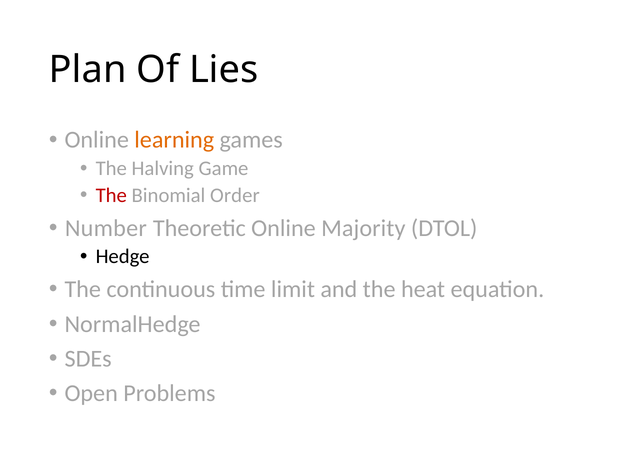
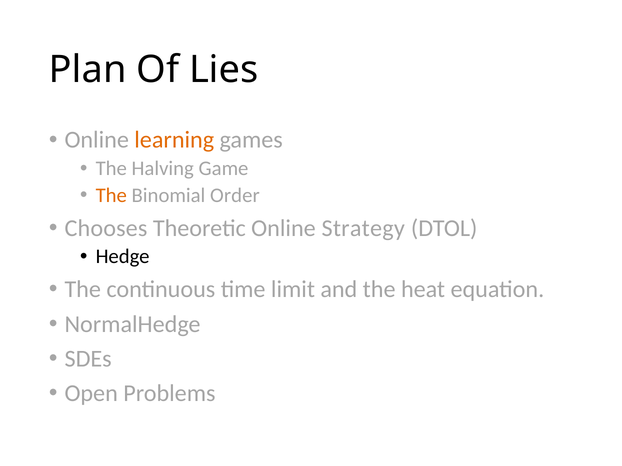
The colour: red -> orange (111, 195)
Number: Number -> Chooses (106, 228)
Majority: Majority -> Strategy (363, 228)
